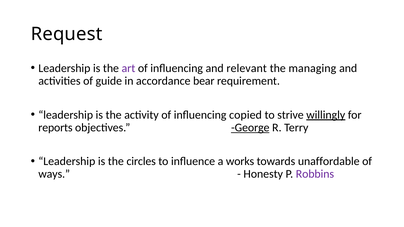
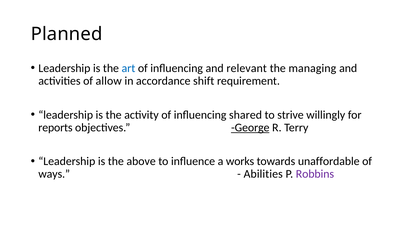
Request: Request -> Planned (67, 34)
art colour: purple -> blue (128, 68)
guide: guide -> allow (109, 81)
bear: bear -> shift (204, 81)
copied: copied -> shared (246, 115)
willingly underline: present -> none (326, 115)
circles: circles -> above (141, 162)
Honesty: Honesty -> Abilities (263, 174)
